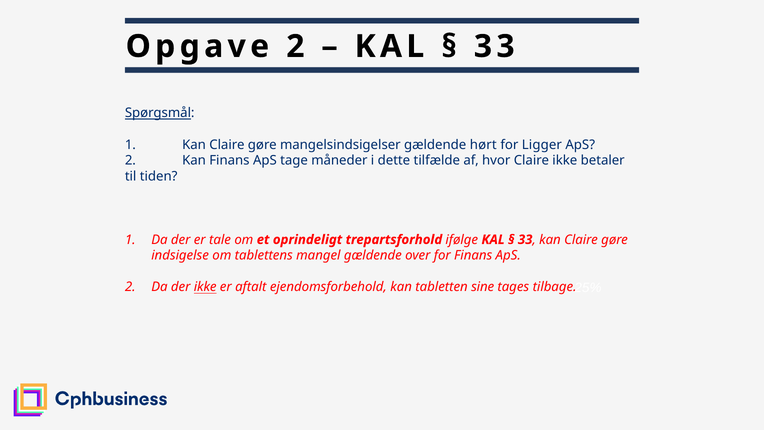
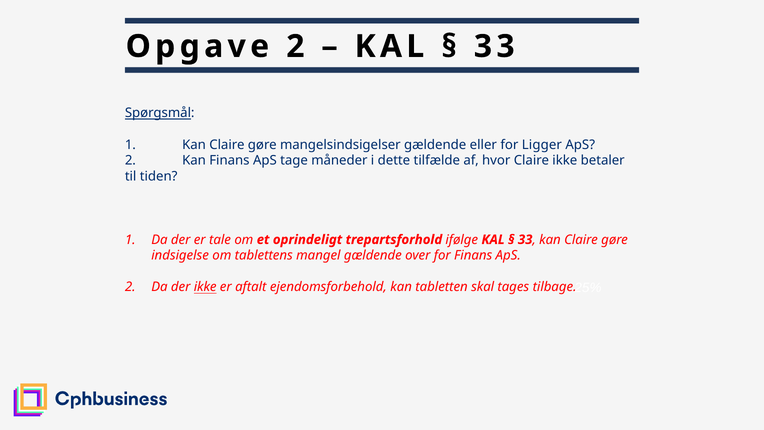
hørt: hørt -> eller (483, 145)
sine: sine -> skal (483, 287)
